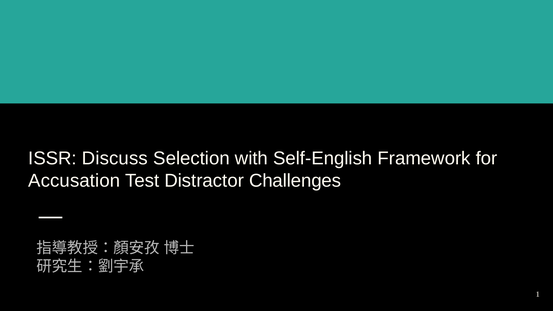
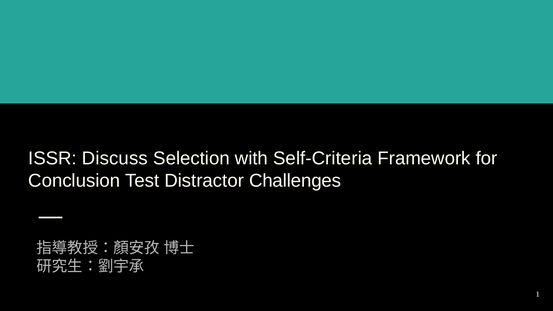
Self-English: Self-English -> Self-Criteria (323, 159)
Accusation: Accusation -> Conclusion (74, 181)
